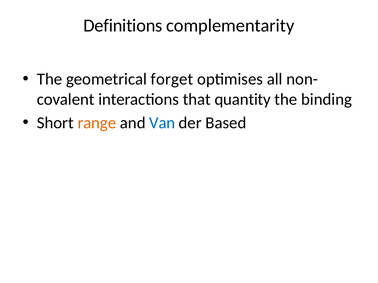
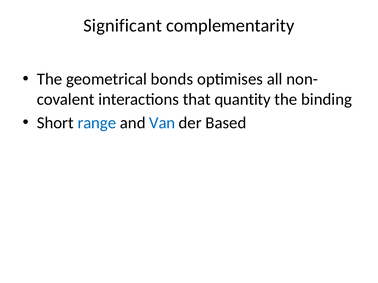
Definitions: Definitions -> Significant (123, 26)
forget: forget -> bonds (172, 79)
range colour: orange -> blue (97, 123)
